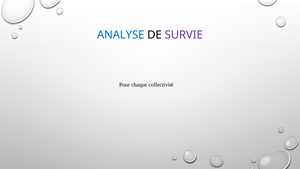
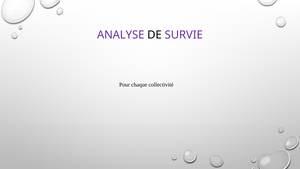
ANALYSE colour: blue -> purple (121, 35)
